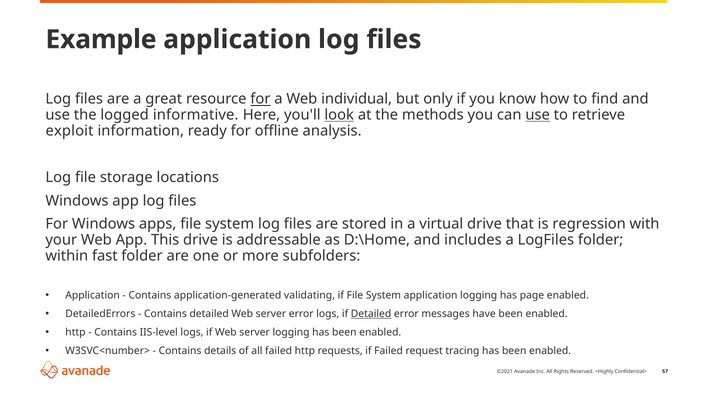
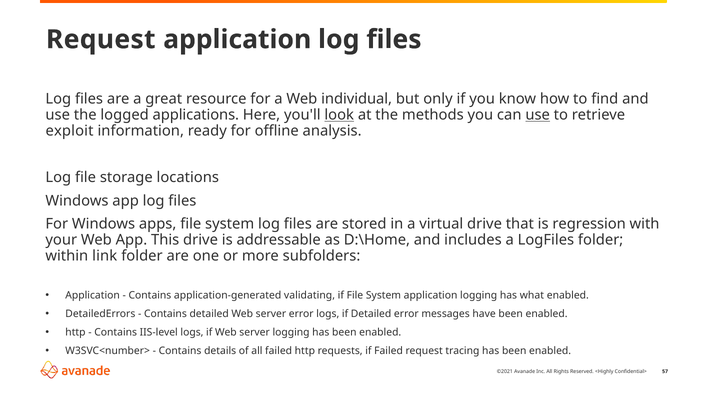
Example: Example -> Request (101, 40)
for underline: present -> none (260, 99)
informative: informative -> applications (196, 115)
fast: fast -> link (105, 256)
page: page -> what (532, 295)
Detailed underline: present -> none (371, 314)
